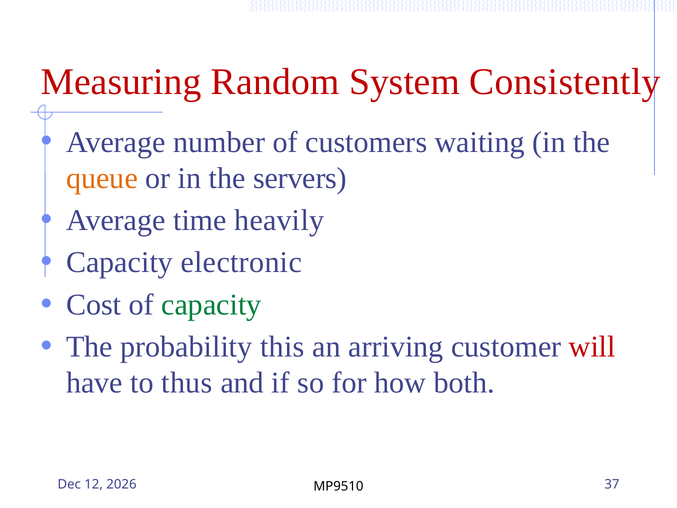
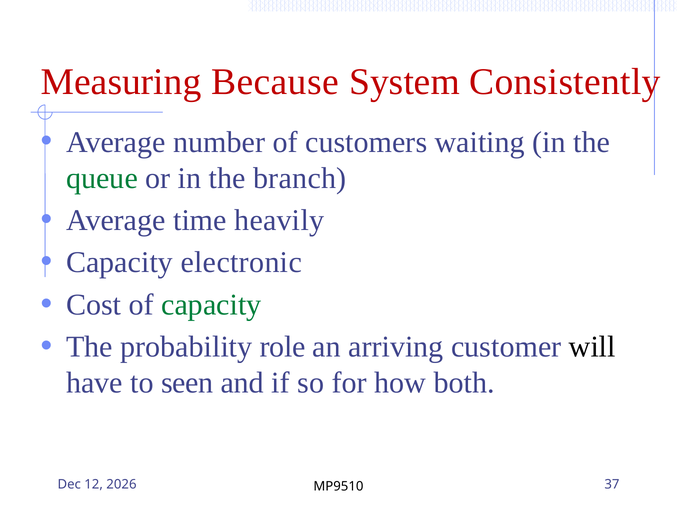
Random: Random -> Because (275, 82)
queue colour: orange -> green (102, 178)
servers: servers -> branch (300, 178)
this: this -> role (283, 347)
will colour: red -> black (592, 347)
thus: thus -> seen (187, 383)
